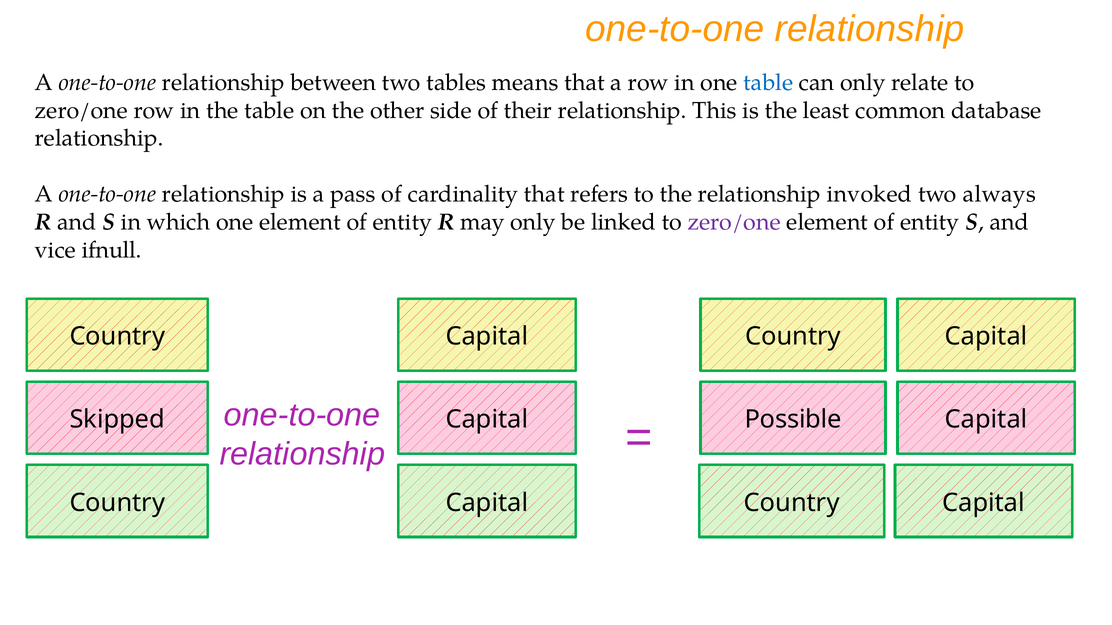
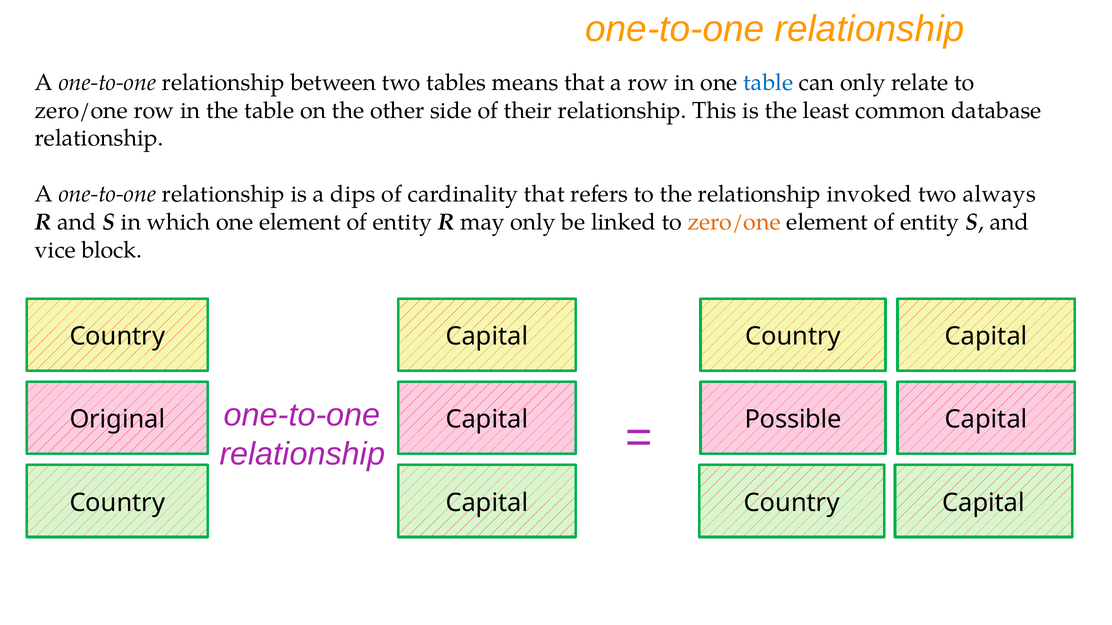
pass: pass -> dips (353, 194)
zero/one colour: purple -> orange (734, 222)
ifnull: ifnull -> block (112, 250)
Skipped: Skipped -> Original (117, 420)
